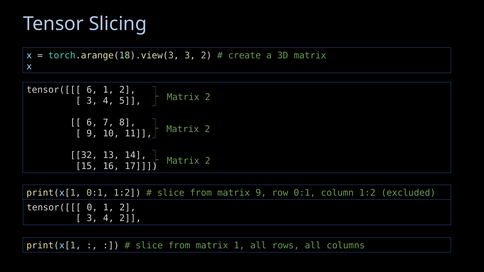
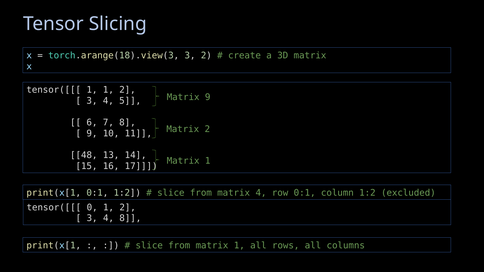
tensor([[[ 6: 6 -> 1 (92, 90)
2: 2 -> 9 (208, 97)
32: 32 -> 48 (84, 155)
2: 2 -> 1 (208, 161)
matrix 9: 9 -> 4 (261, 193)
4 2: 2 -> 8 (130, 218)
